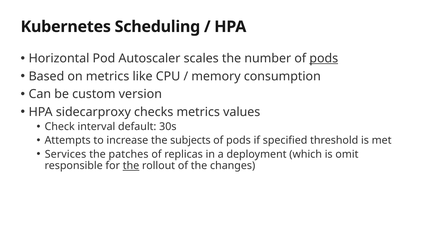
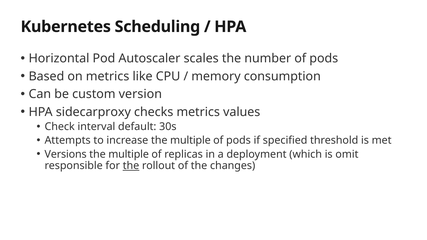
pods underline: present -> none (324, 58)
increase the subjects: subjects -> multiple (190, 141)
Services: Services -> Versions (66, 154)
patches: patches -> multiple (129, 154)
